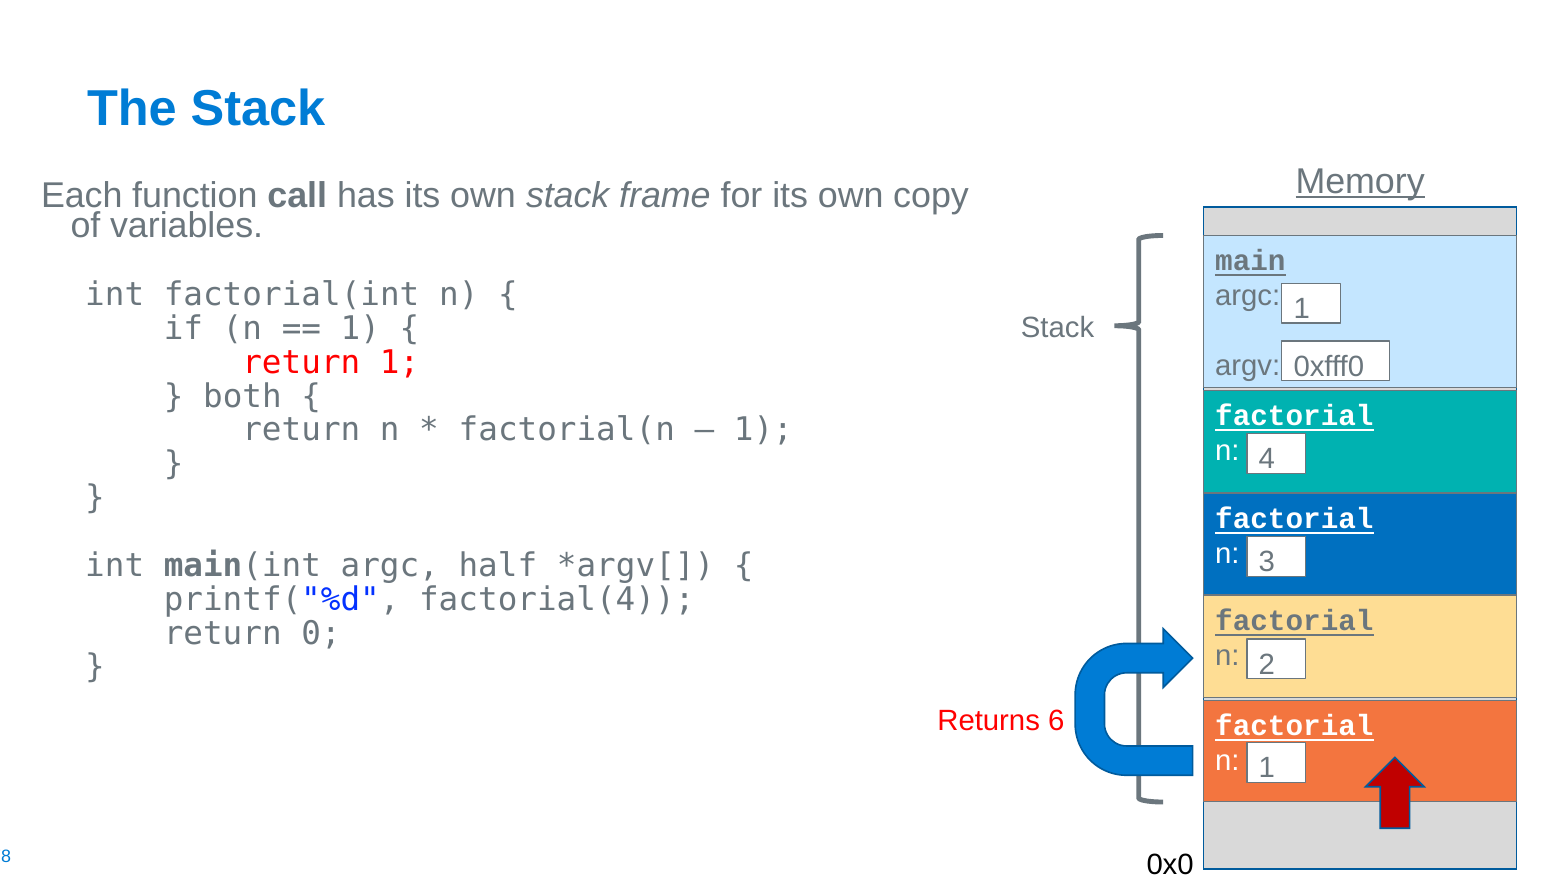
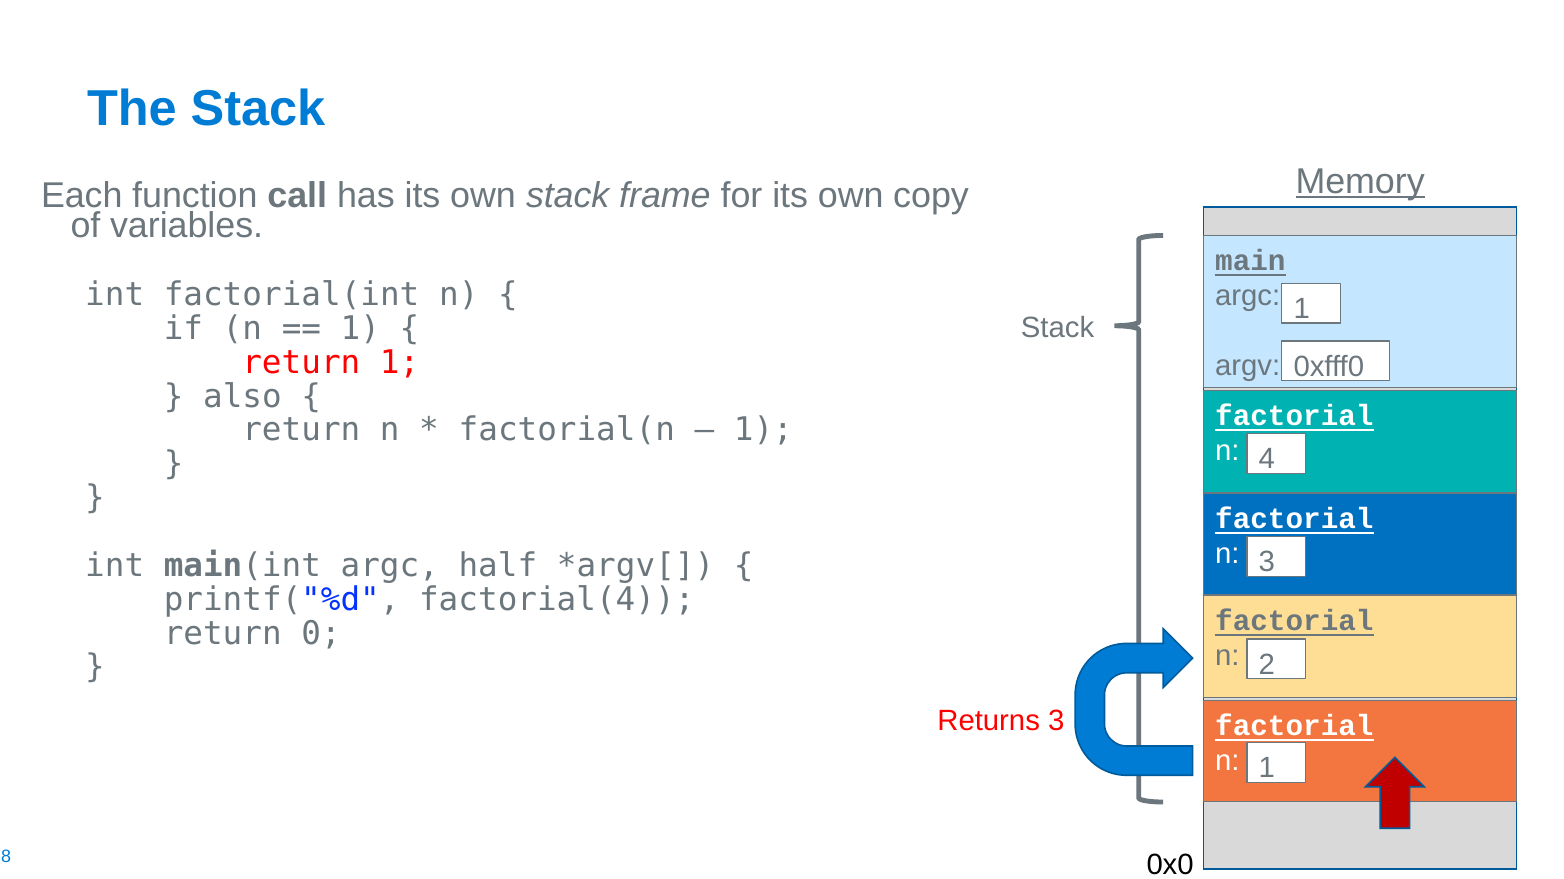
both: both -> also (242, 397)
Returns 6: 6 -> 3 (1056, 721)
